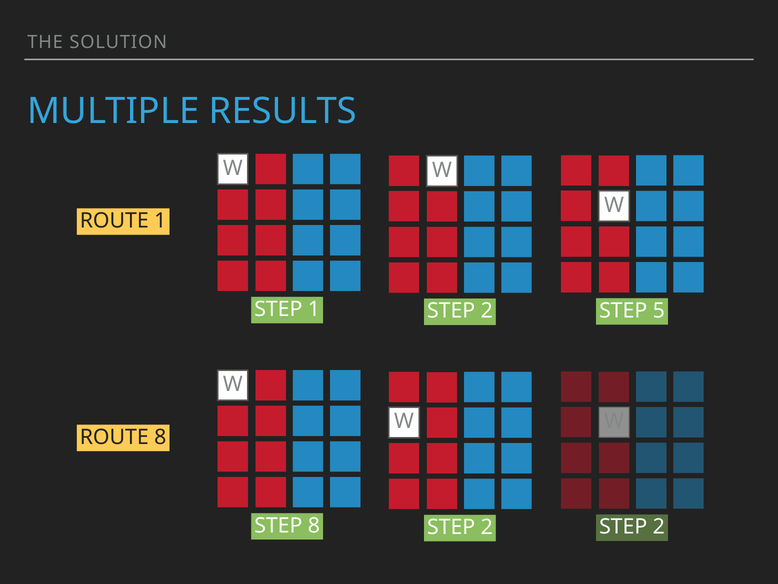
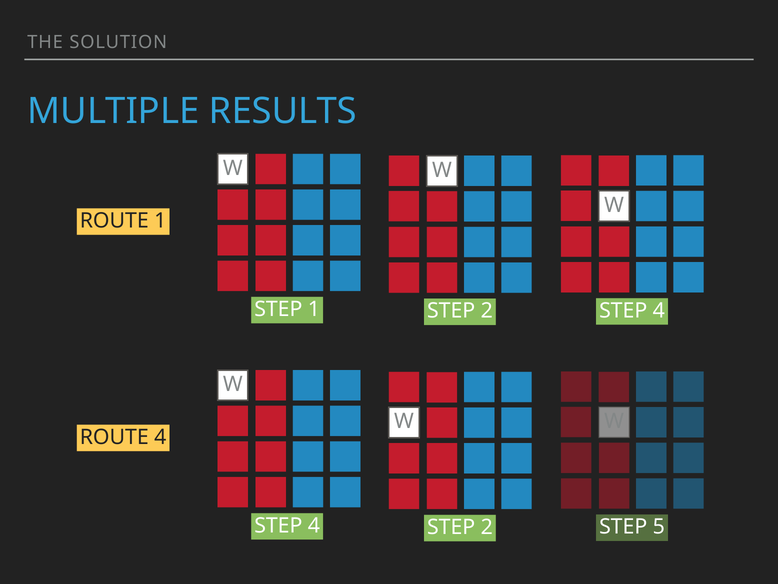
5: 5 -> 4 (659, 310)
ROUTE 8: 8 -> 4 (160, 437)
8: 8 -> 4 (314, 525)
2: 2 -> 5 (659, 526)
